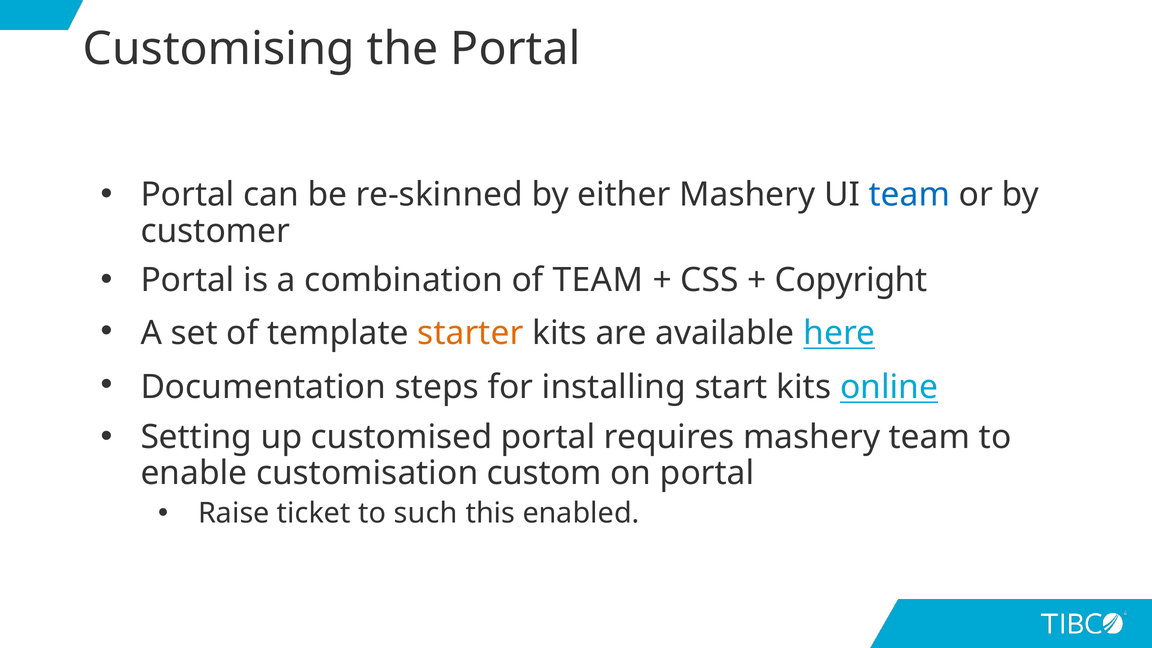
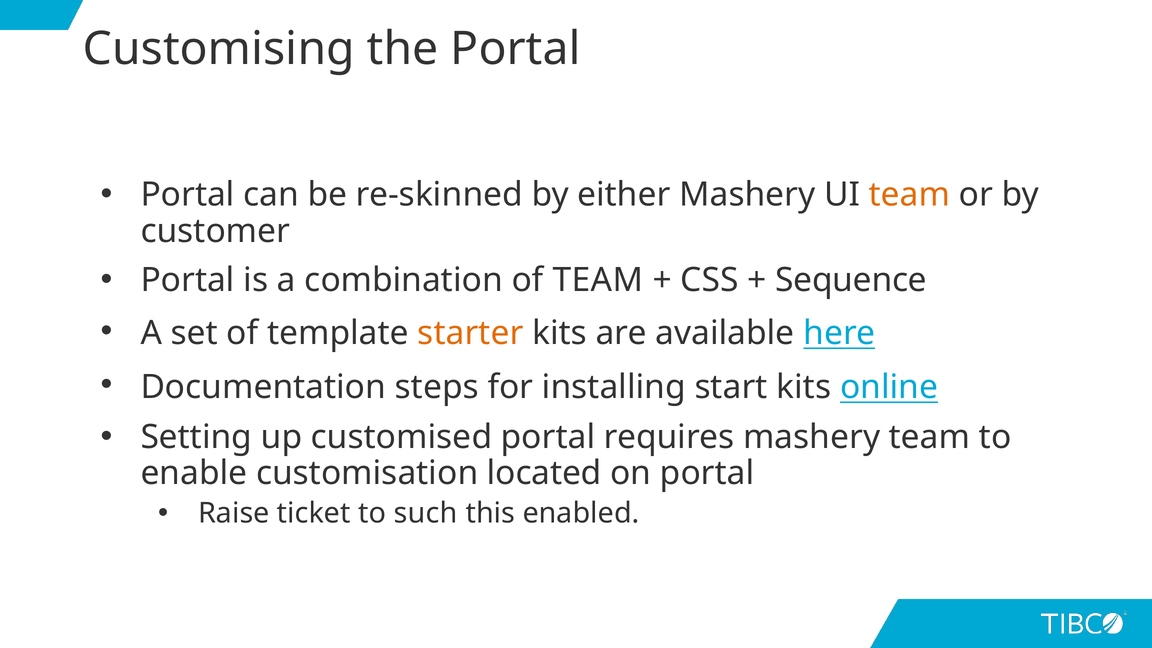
team colour: blue -> orange (909, 195)
Copyright: Copyright -> Sequence (851, 280)
custom: custom -> located (544, 473)
